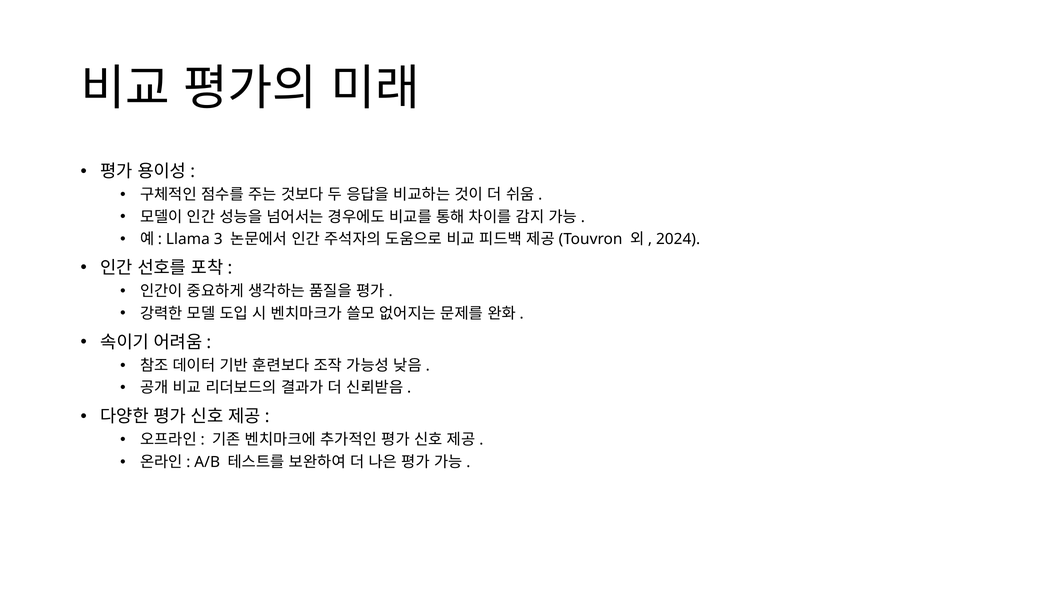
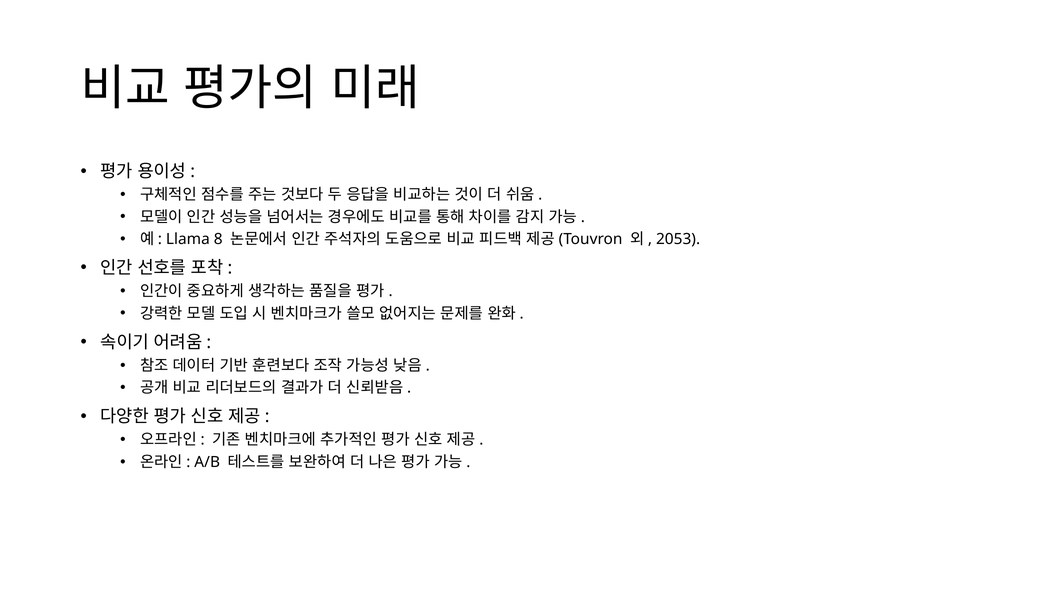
3: 3 -> 8 (218, 239)
2024: 2024 -> 2053 (678, 239)
